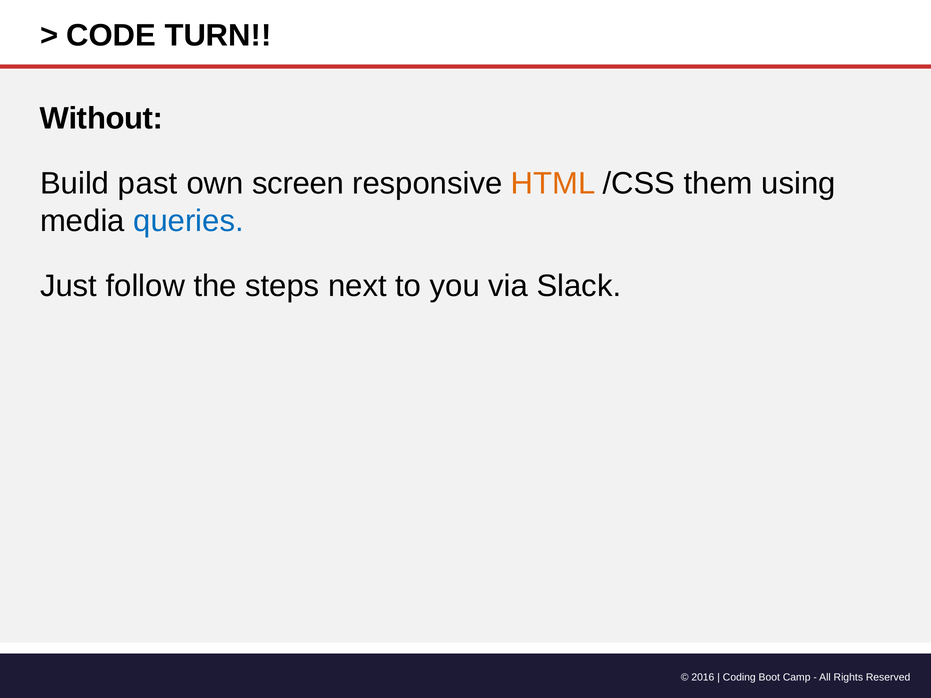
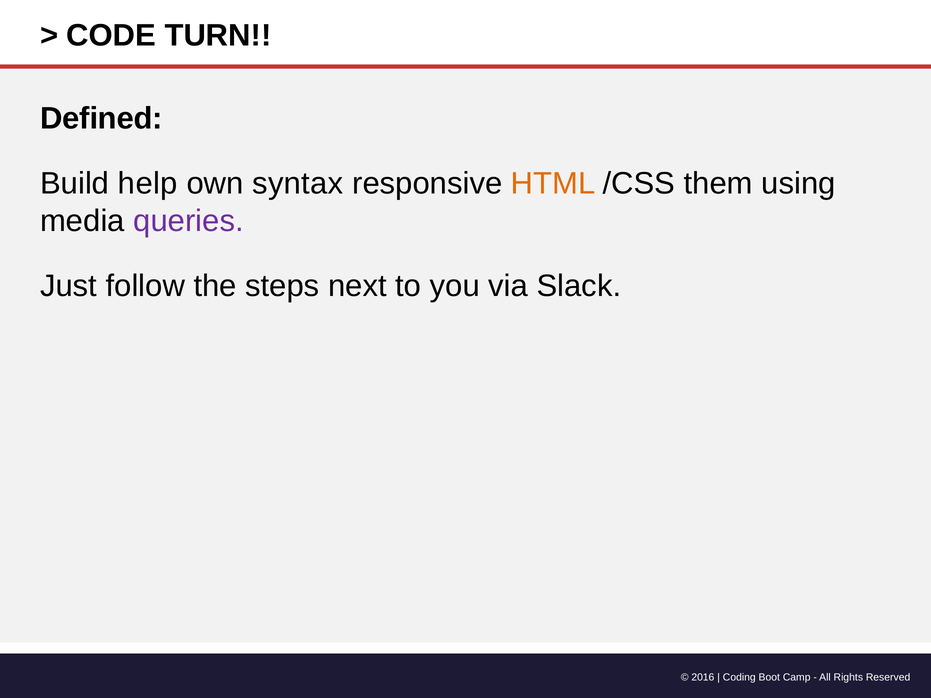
Without: Without -> Defined (101, 118)
past: past -> help (148, 184)
screen: screen -> syntax (298, 184)
queries colour: blue -> purple (188, 221)
